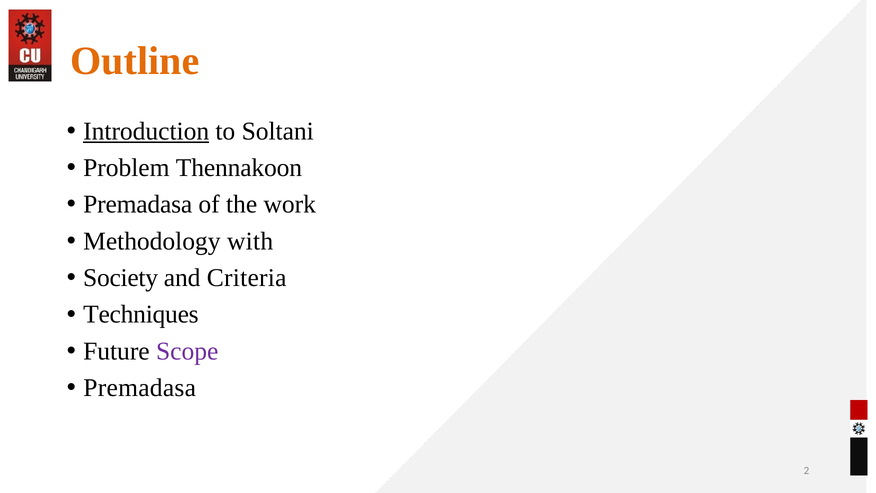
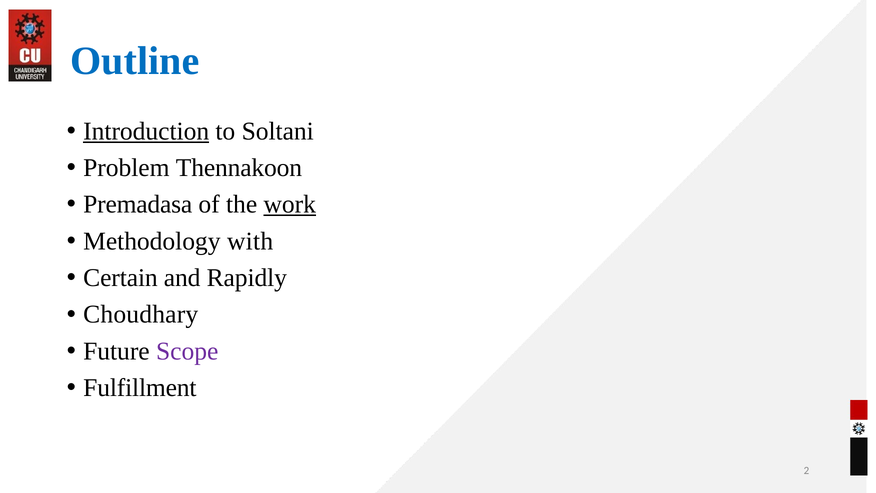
Outline colour: orange -> blue (135, 61)
work underline: none -> present (290, 204)
Society: Society -> Certain (120, 278)
Criteria: Criteria -> Rapidly (247, 278)
Techniques: Techniques -> Choudhary (141, 314)
Premadasa: Premadasa -> Fulfillment (140, 388)
